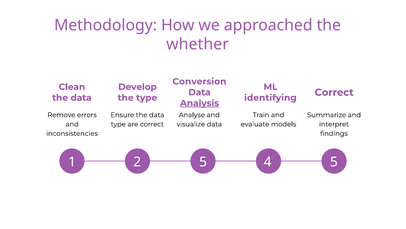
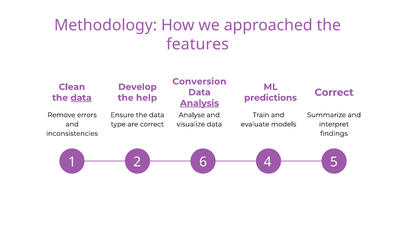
whether: whether -> features (198, 44)
data underline: none -> present (81, 98)
the type: type -> help (147, 98)
identifying: identifying -> predictions (271, 98)
1 5: 5 -> 6 (203, 162)
